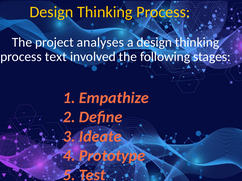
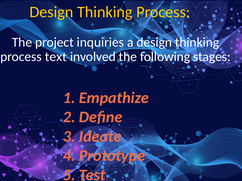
analyses: analyses -> inquiries (100, 42)
